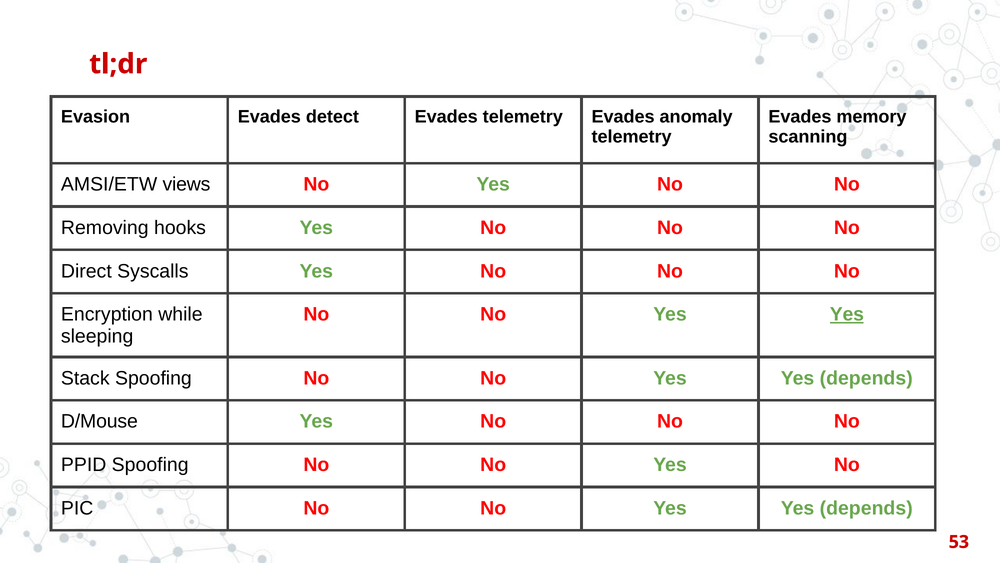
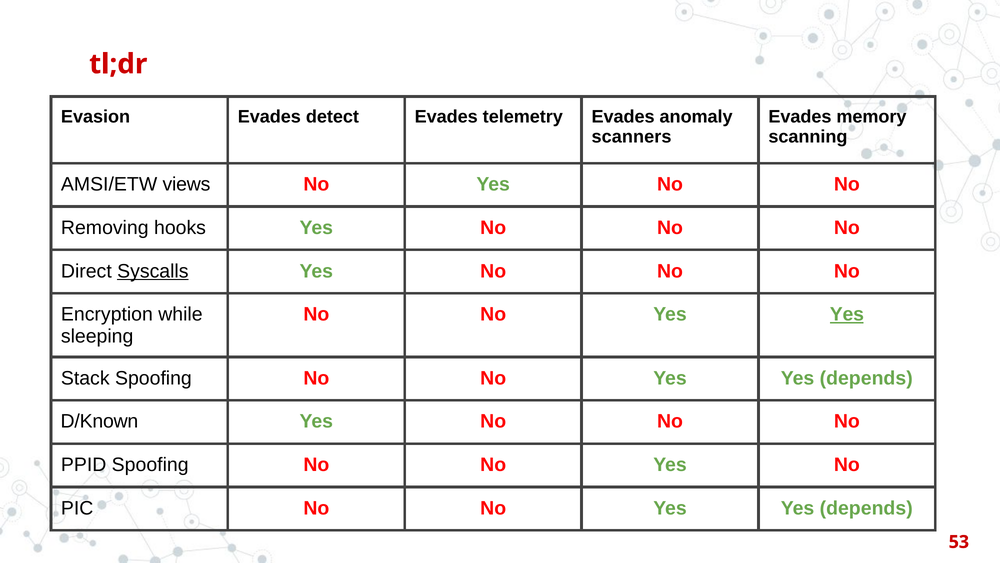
telemetry: telemetry -> scanners (632, 137)
Syscalls underline: none -> present (153, 271)
D/Mouse: D/Mouse -> D/Known (99, 421)
